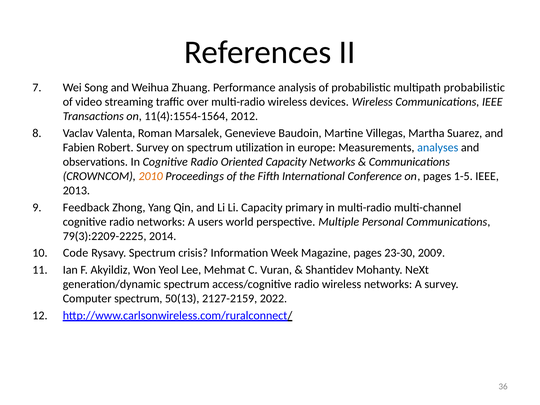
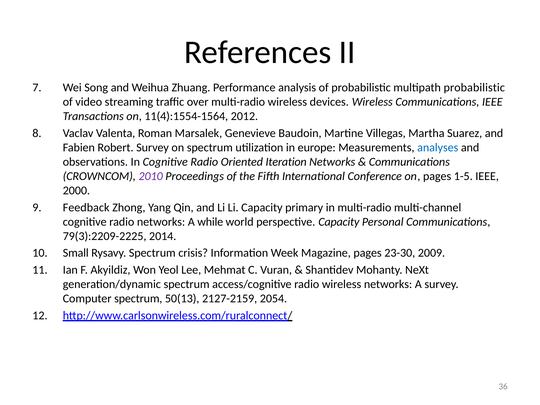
Oriented Capacity: Capacity -> Iteration (286, 162)
2010 colour: orange -> purple (151, 176)
2013: 2013 -> 2000 (76, 191)
users: users -> while (210, 222)
perspective Multiple: Multiple -> Capacity (339, 222)
Code: Code -> Small (76, 253)
2022: 2022 -> 2054 (273, 299)
